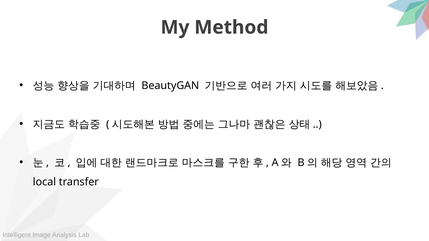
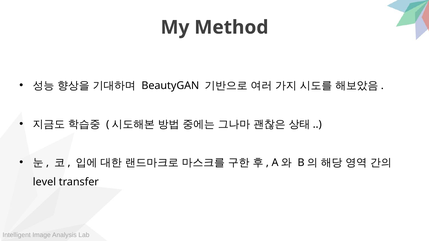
local: local -> level (44, 182)
